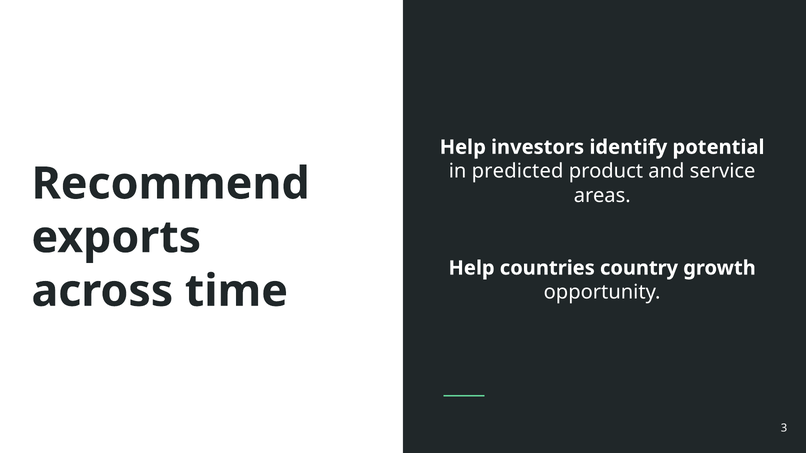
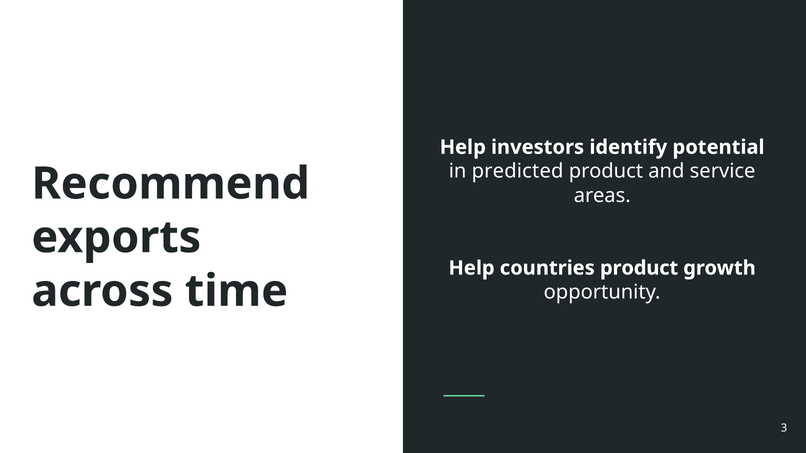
countries country: country -> product (639, 268)
